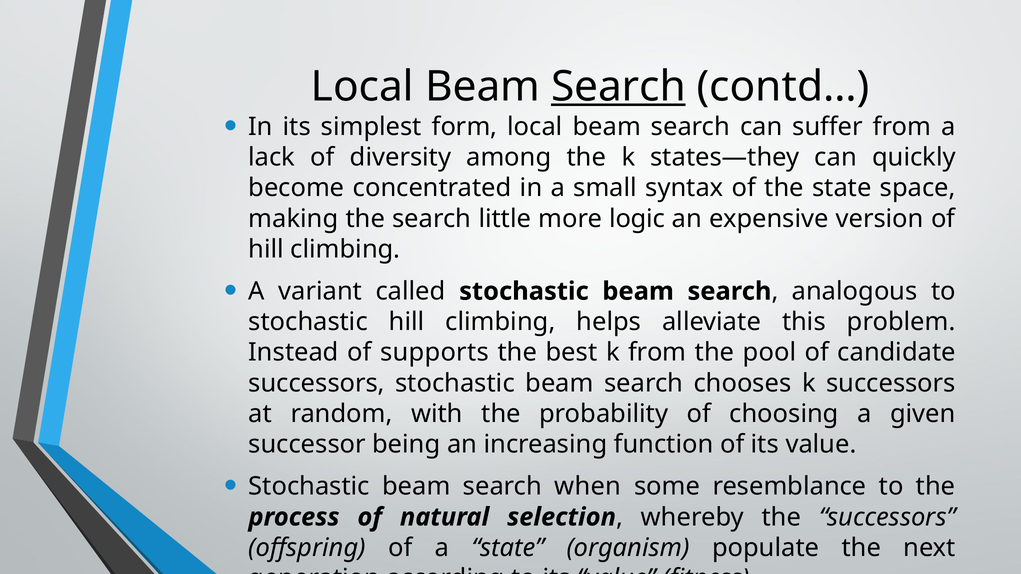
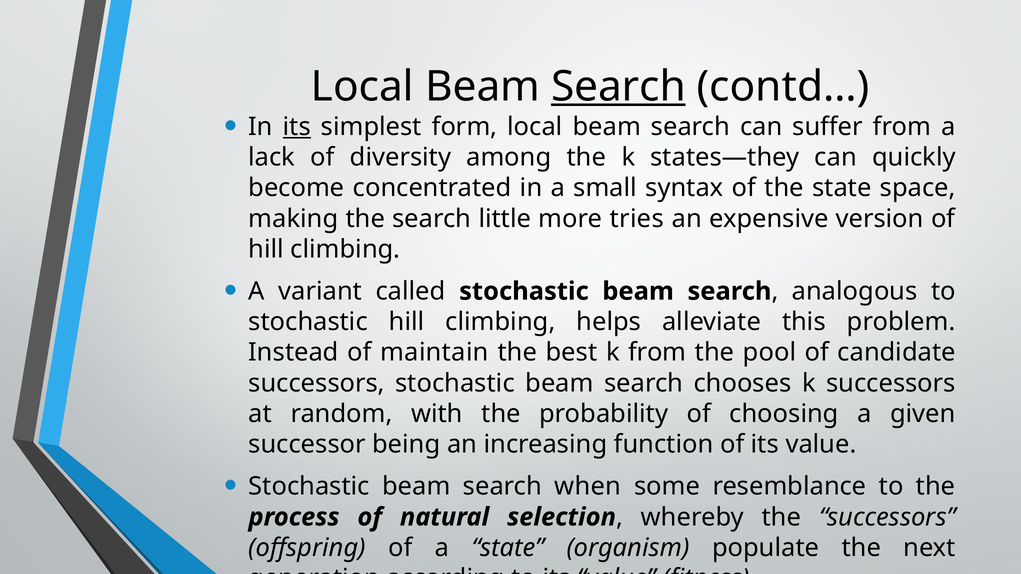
its underline: none -> present (297, 127)
logic: logic -> tries (637, 219)
supports: supports -> maintain (434, 353)
